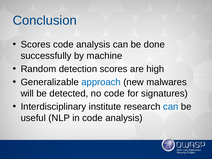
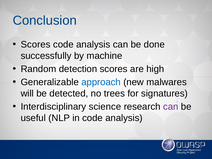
no code: code -> trees (114, 93)
institute: institute -> science (105, 107)
can colour: blue -> purple (171, 107)
